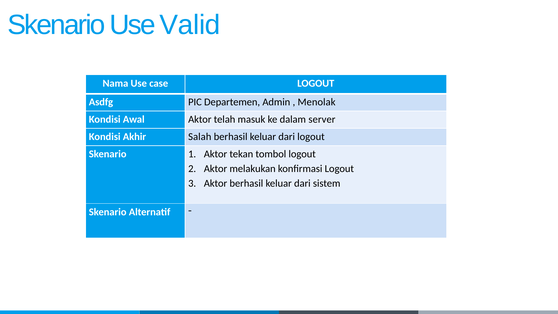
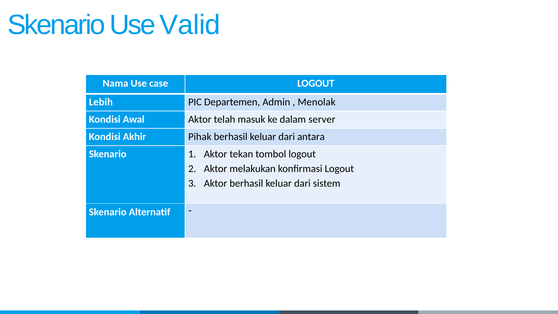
Asdfg: Asdfg -> Lebih (101, 102)
Salah: Salah -> Pihak (200, 137)
dari logout: logout -> antara (311, 137)
